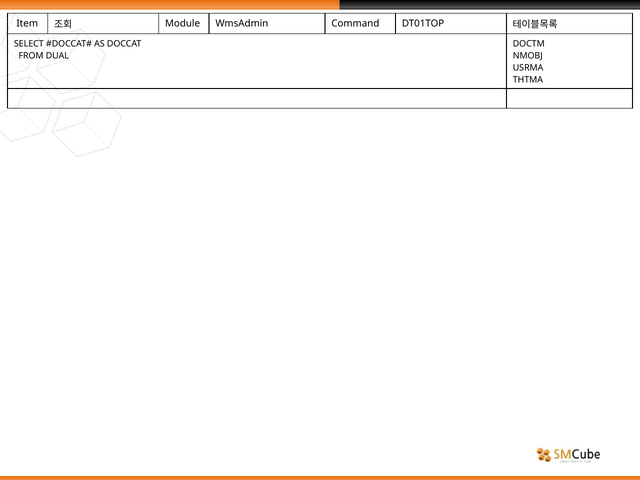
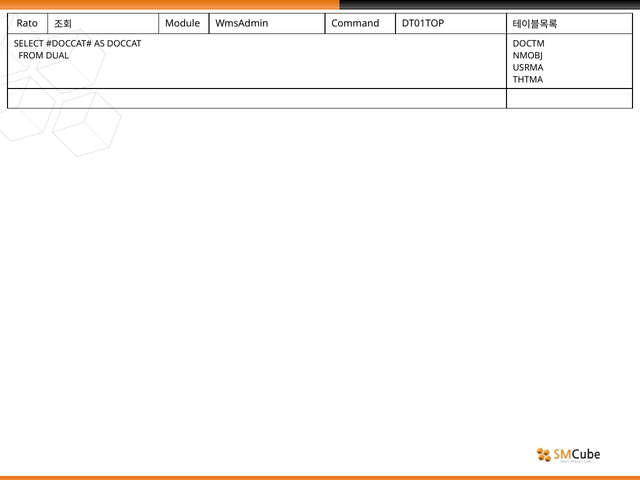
Item: Item -> Rato (27, 24)
